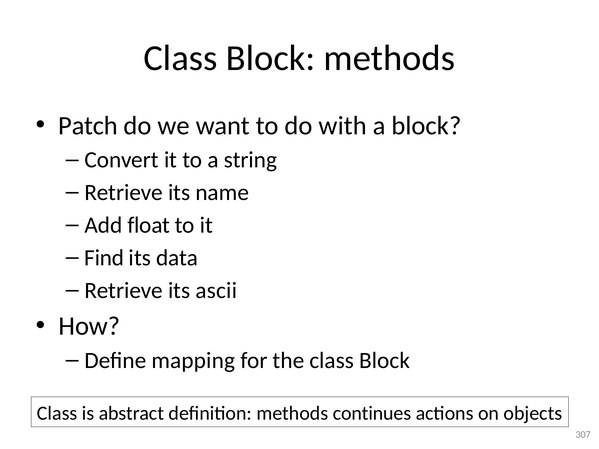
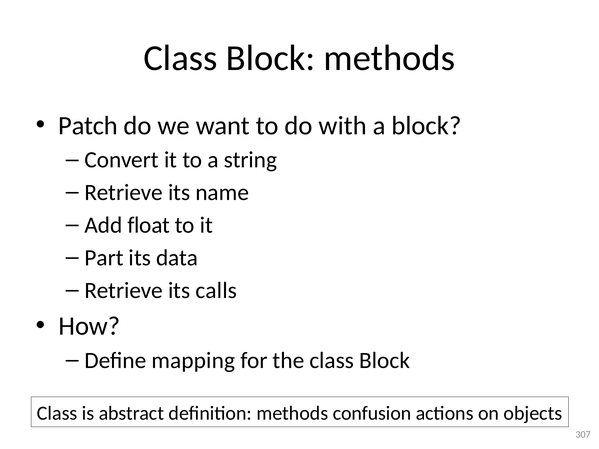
Find: Find -> Part (104, 258)
ascii: ascii -> calls (216, 291)
continues: continues -> confusion (372, 414)
